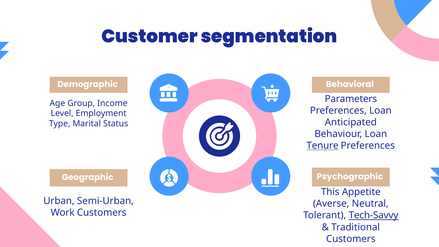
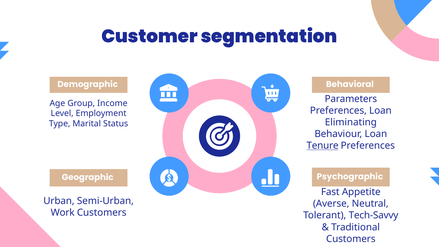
Anticipated: Anticipated -> Eliminating (351, 122)
This: This -> Fast (330, 192)
Tech-Savvy underline: present -> none (374, 215)
